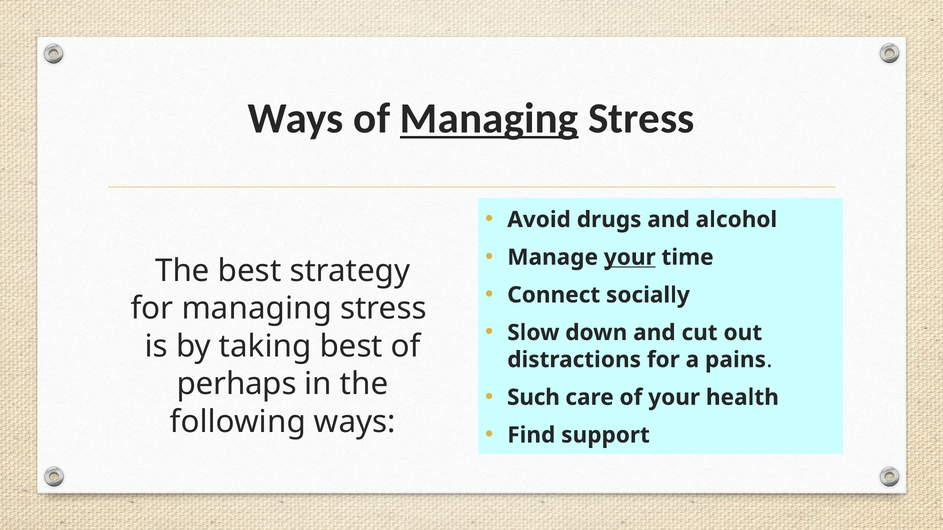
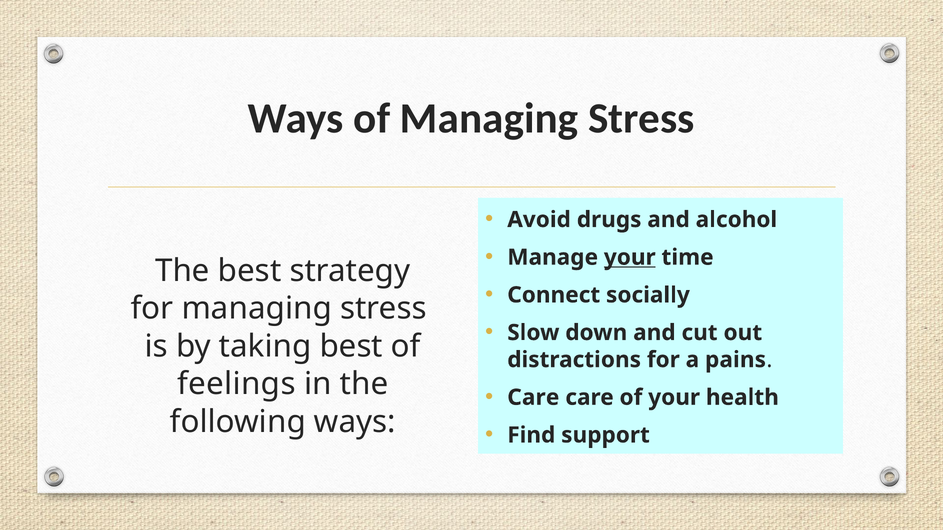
Managing underline: present -> none (489, 119)
perhaps: perhaps -> feelings (236, 384)
Such: Such -> Care (533, 398)
